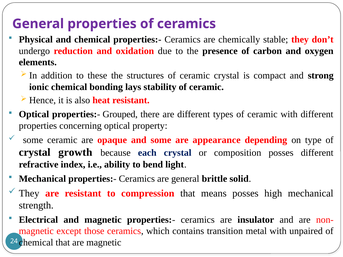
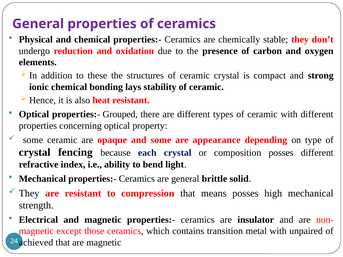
growth: growth -> fencing (75, 152)
chemical: chemical -> achieved (36, 243)
